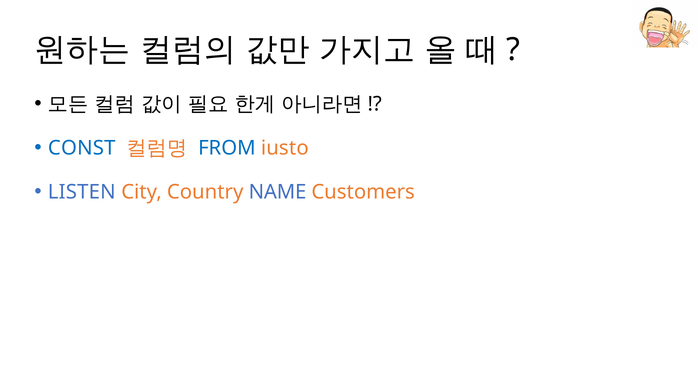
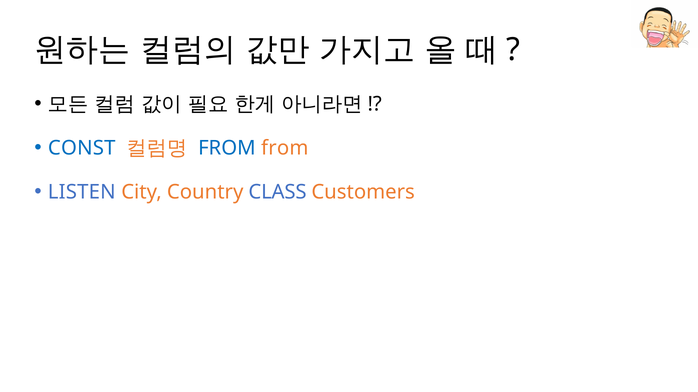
FROM iusto: iusto -> from (285, 148)
NAME: NAME -> CLASS (278, 192)
